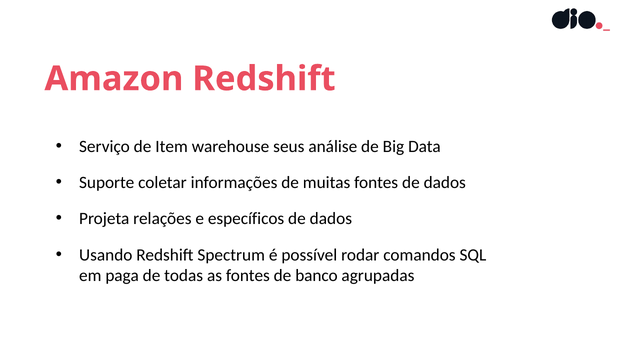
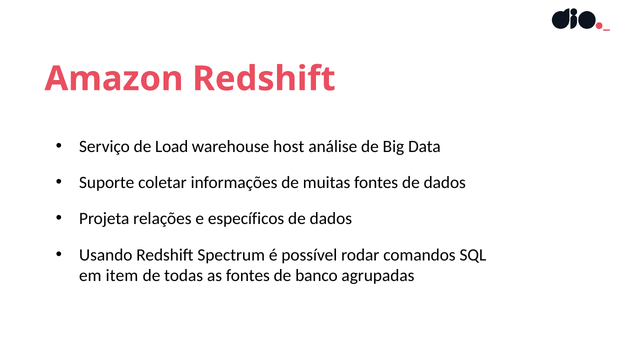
Item: Item -> Load (172, 146)
seus: seus -> host (289, 146)
paga: paga -> item (122, 276)
